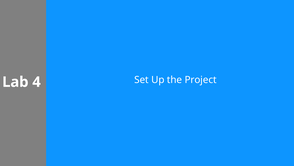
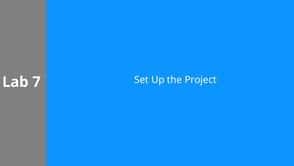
4: 4 -> 7 (37, 82)
